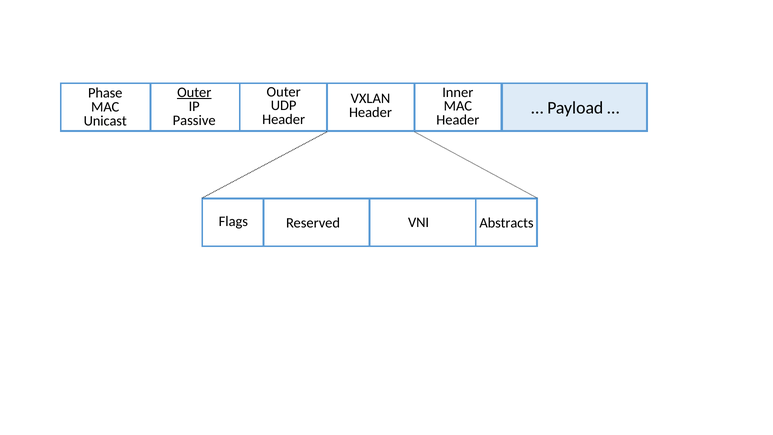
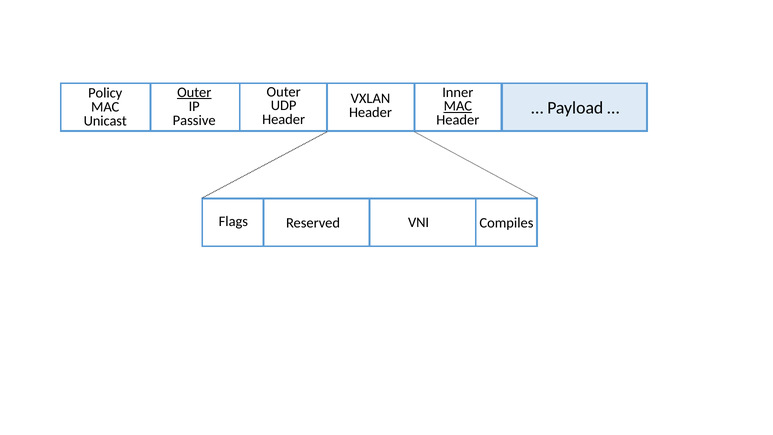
Phase: Phase -> Policy (105, 93)
MAC underline: none -> present (458, 106)
Abstracts: Abstracts -> Compiles (506, 223)
